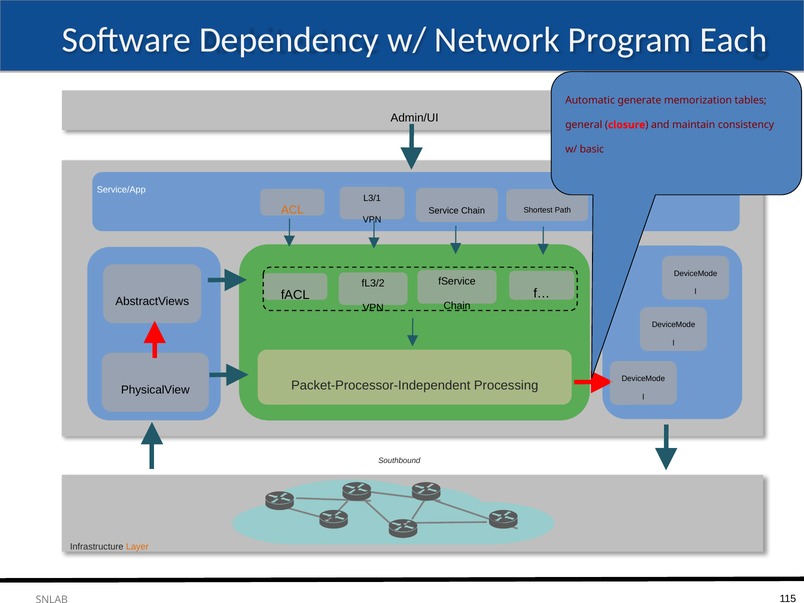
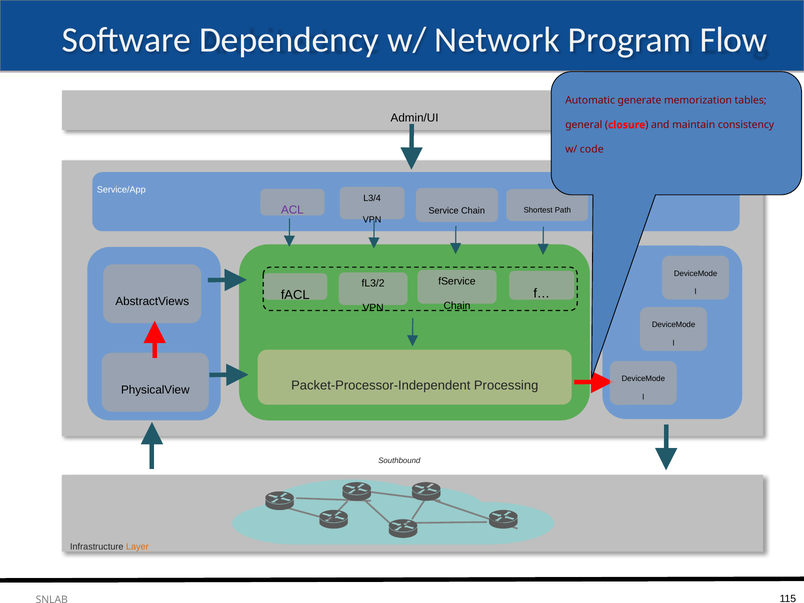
Each: Each -> Flow (734, 40)
basic: basic -> code (592, 149)
L3/1: L3/1 -> L3/4 (372, 198)
ACL colour: orange -> purple (292, 210)
